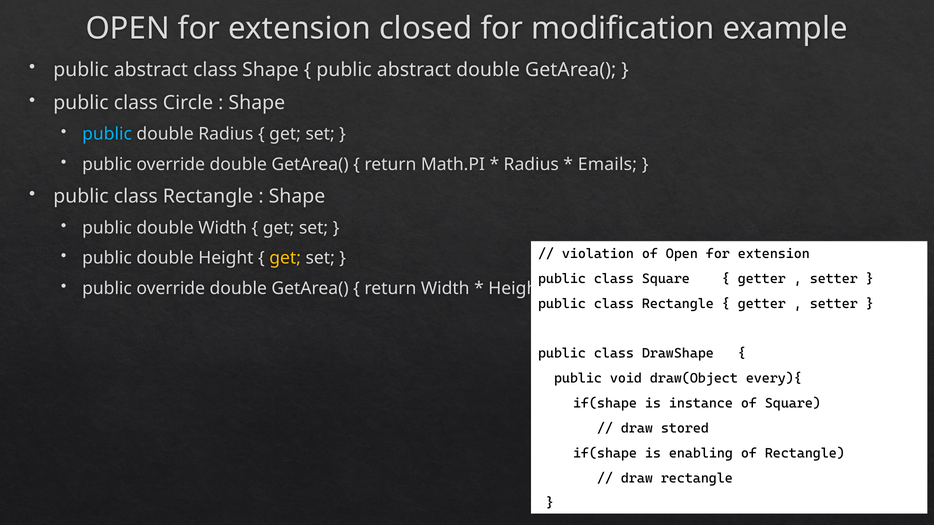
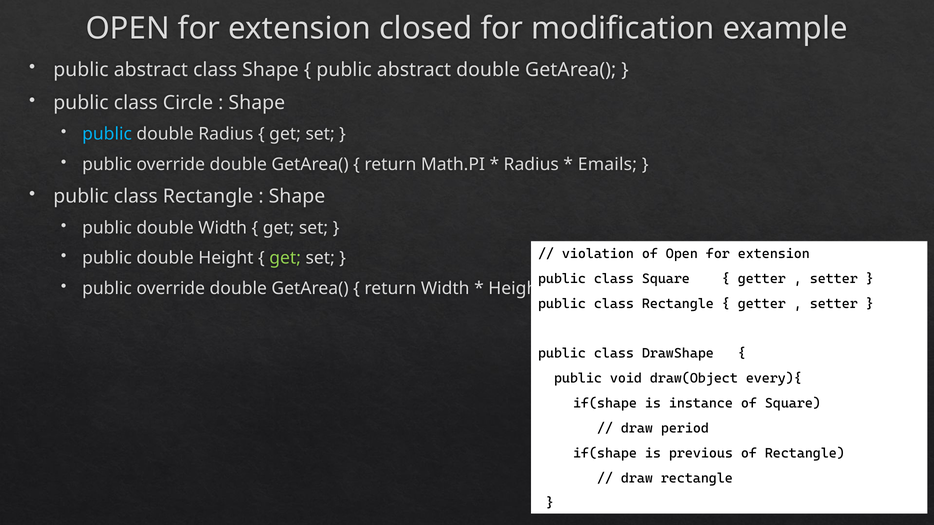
get colour: yellow -> light green (285, 258)
stored: stored -> period (685, 428)
enabling: enabling -> previous (701, 453)
